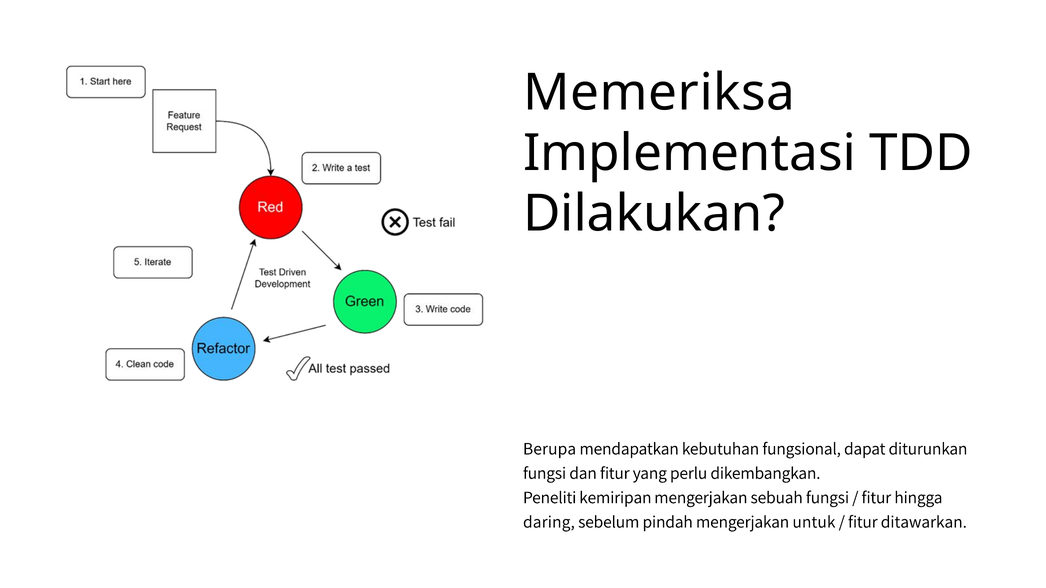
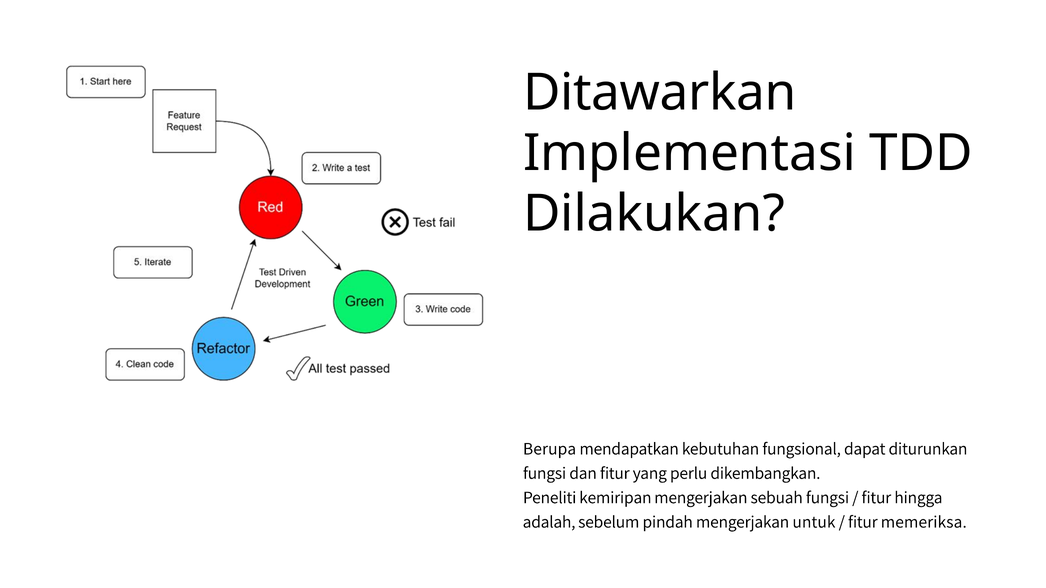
Memeriksa: Memeriksa -> Ditawarkan (660, 93)
daring: daring -> adalah (549, 522)
ditawarkan: ditawarkan -> memeriksa (924, 522)
